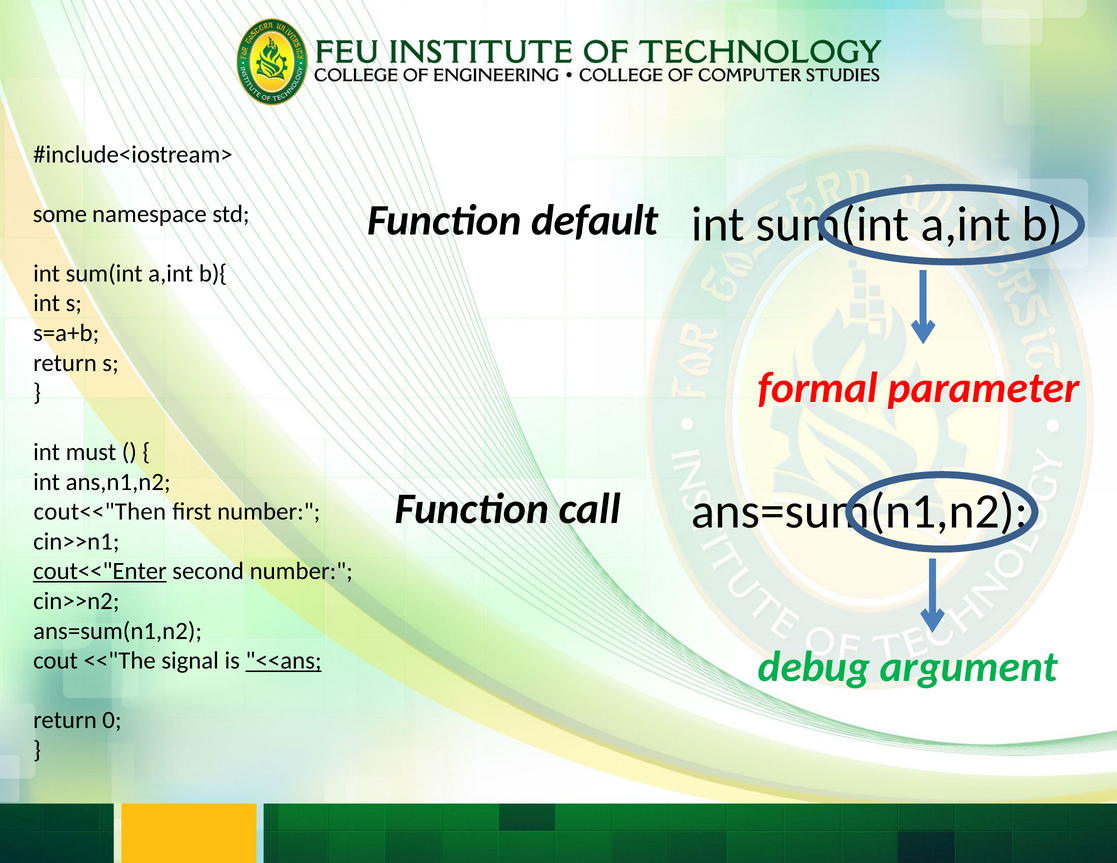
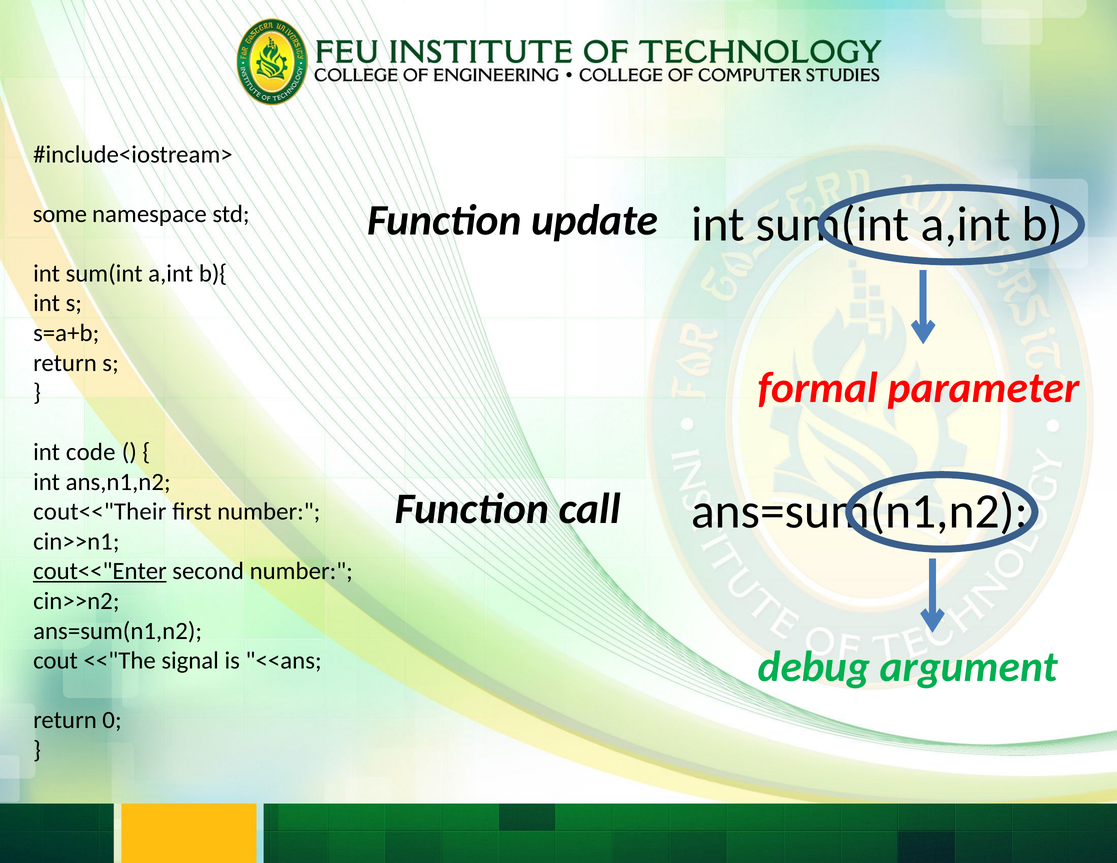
default: default -> update (595, 220)
must: must -> code (91, 452)
cout<<"Then: cout<<"Then -> cout<<"Their (100, 512)
<<ans underline: present -> none (284, 661)
